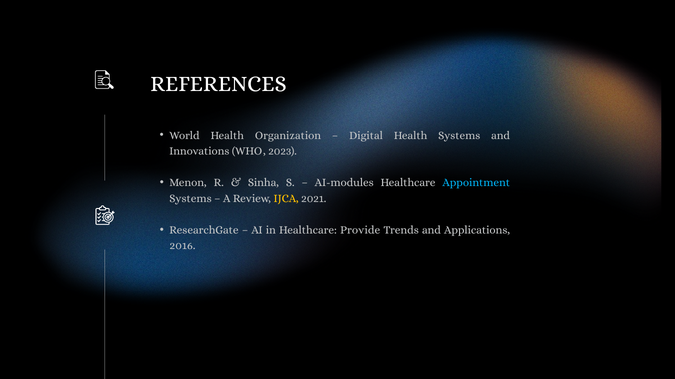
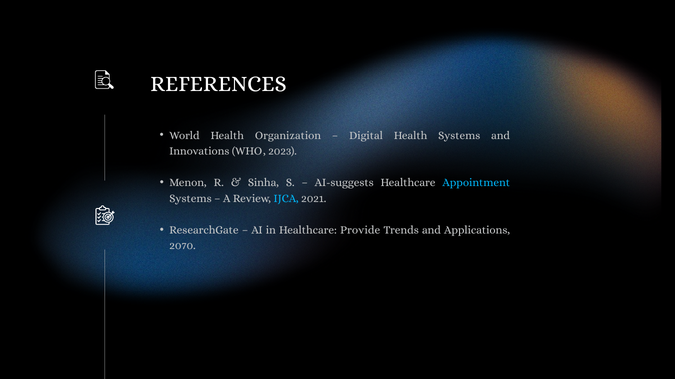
AI-modules: AI-modules -> AI-suggests (344, 183)
IJCA colour: yellow -> light blue (286, 199)
2016: 2016 -> 2070 (183, 246)
